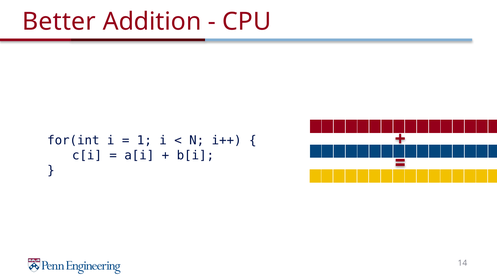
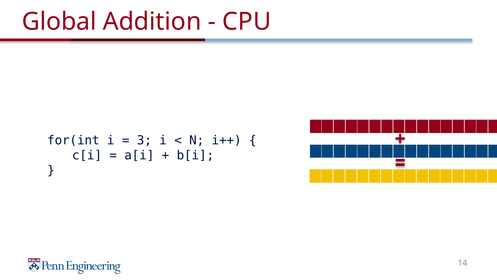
Better: Better -> Global (59, 21)
1: 1 -> 3 (144, 140)
